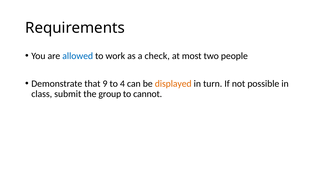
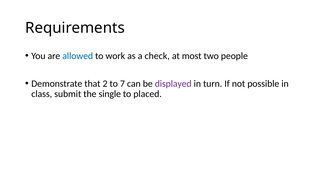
9: 9 -> 2 (105, 83)
4: 4 -> 7 (122, 83)
displayed colour: orange -> purple (173, 83)
group: group -> single (110, 94)
cannot: cannot -> placed (148, 94)
